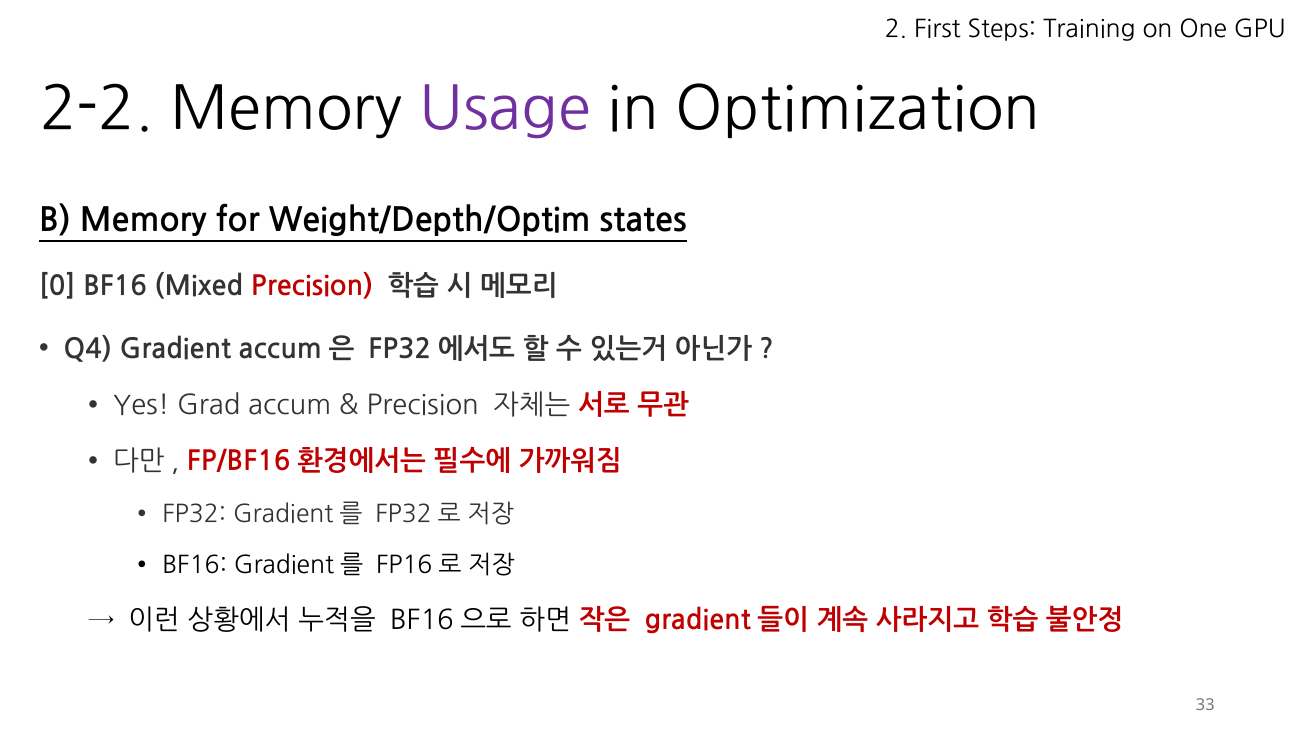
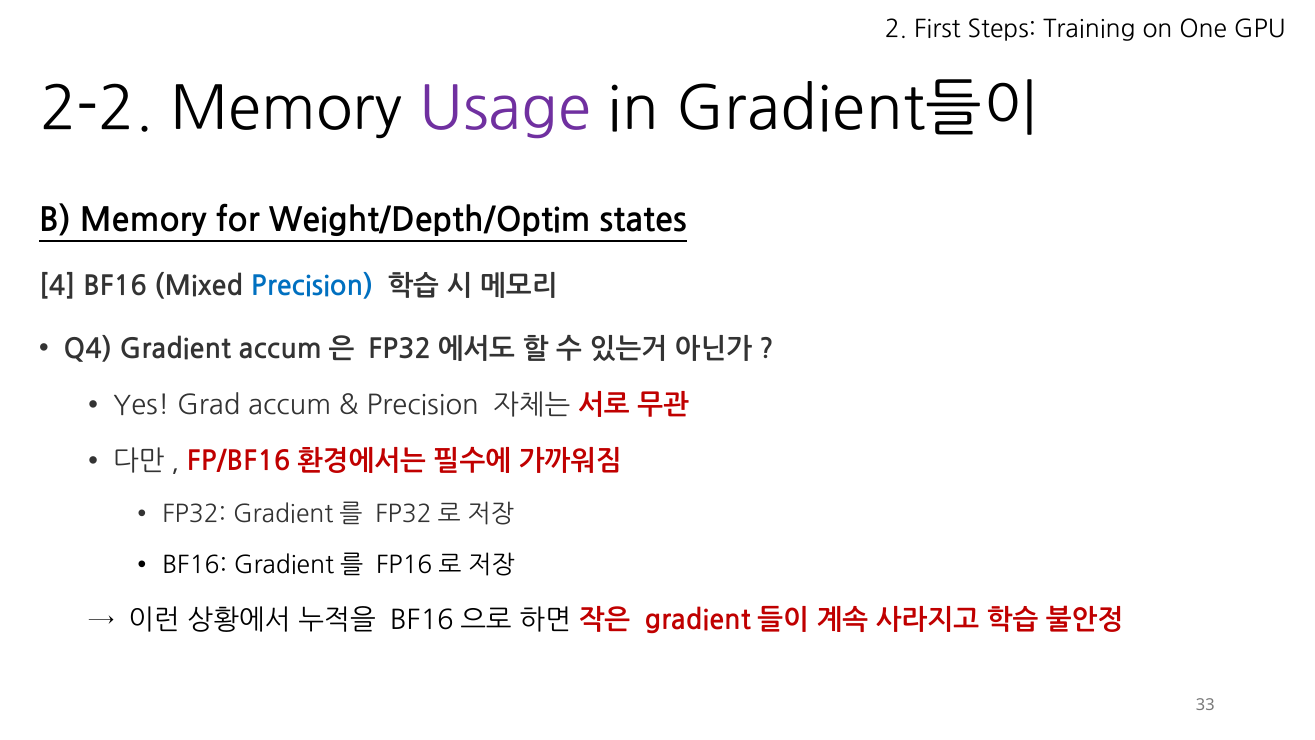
in Optimization: Optimization -> Gradient들이 (858, 110)
0: 0 -> 4 (57, 286)
Precision colour: red -> blue (312, 286)
